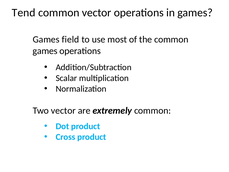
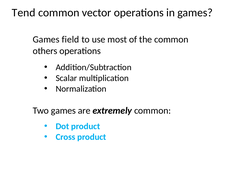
games: games -> others (45, 51)
Two vector: vector -> games (63, 110)
